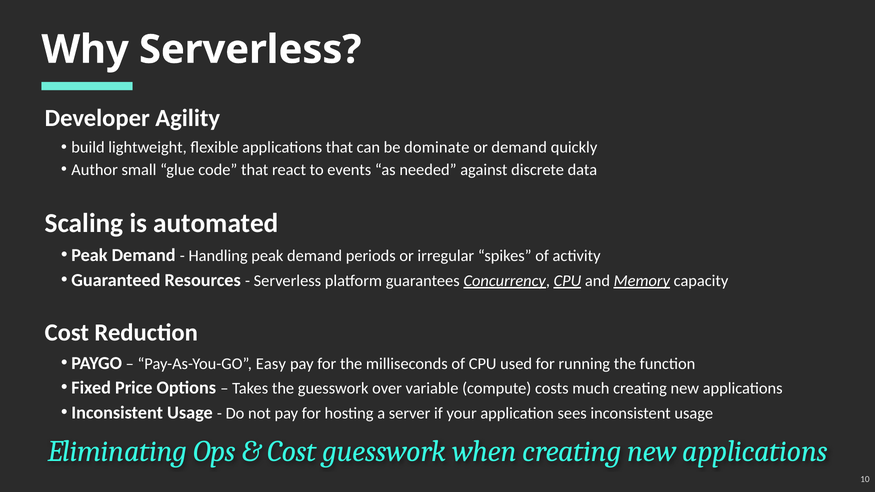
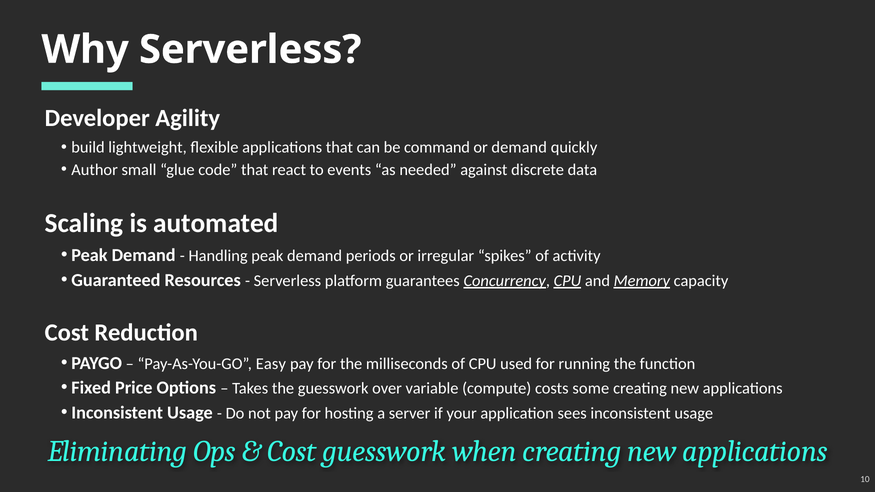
dominate: dominate -> command (437, 148)
much: much -> some (591, 389)
